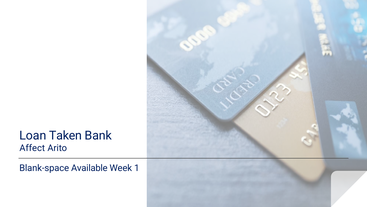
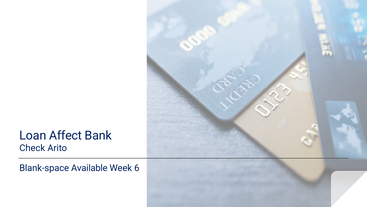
Taken: Taken -> Affect (66, 135)
Affect: Affect -> Check (32, 148)
1: 1 -> 6 (137, 168)
